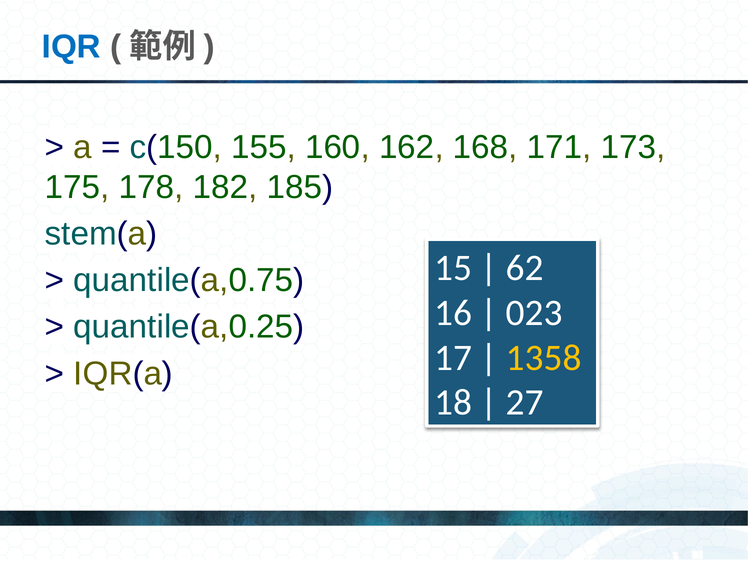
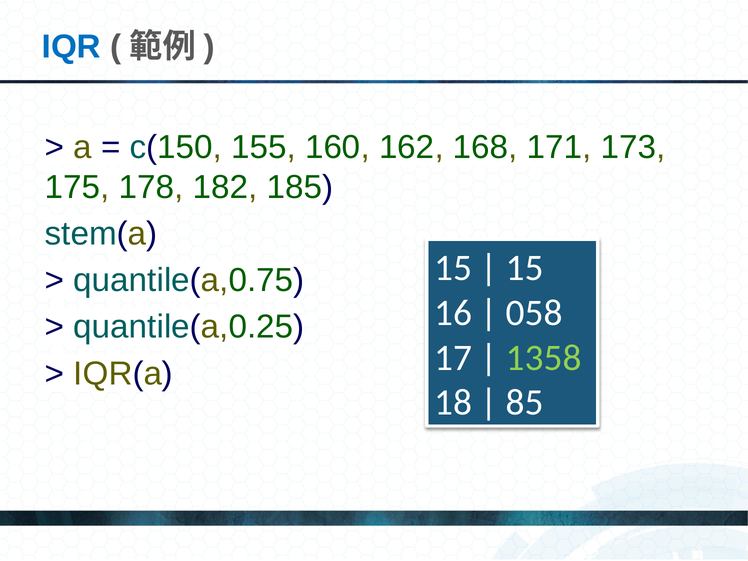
62: 62 -> 15 (525, 268)
023: 023 -> 058 (534, 313)
1358 colour: yellow -> light green (544, 358)
27: 27 -> 85 (525, 403)
